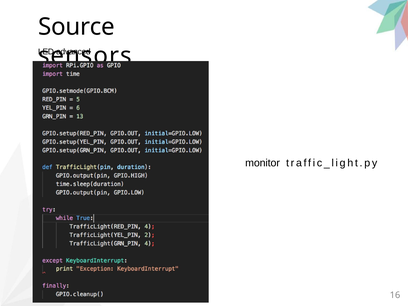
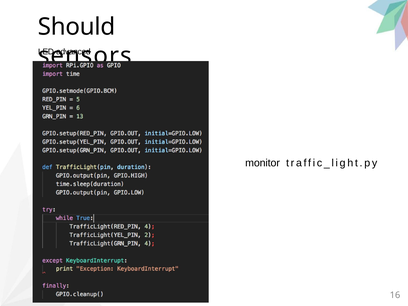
Source: Source -> Should (77, 27)
